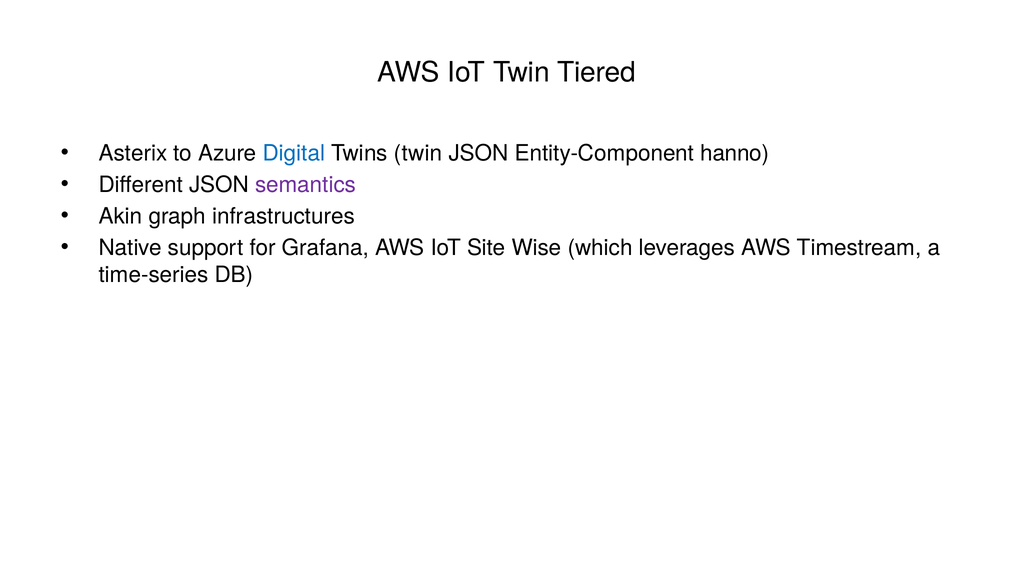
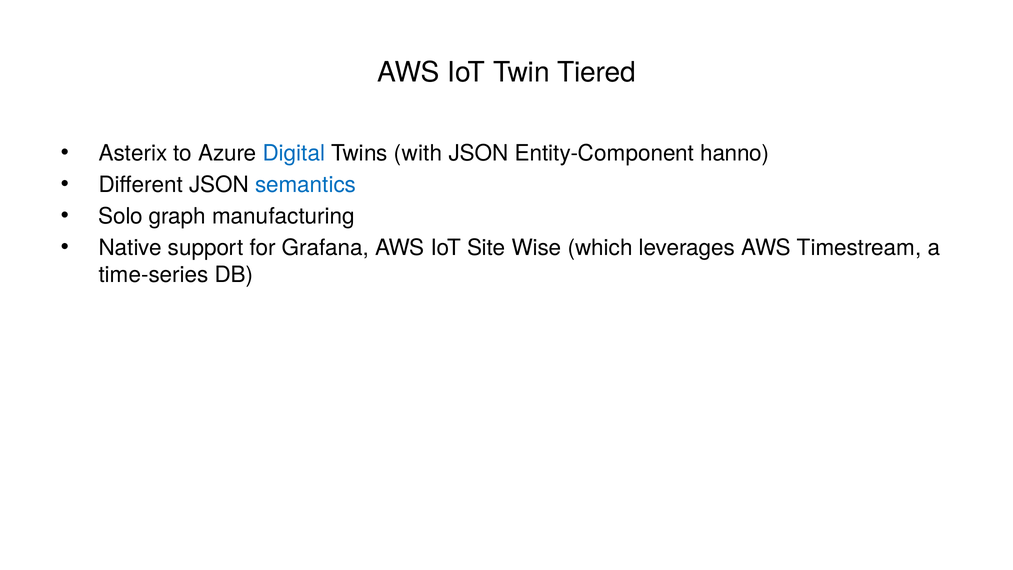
Twins twin: twin -> with (418, 153)
semantics colour: purple -> blue (306, 185)
Akin: Akin -> Solo (121, 216)
infrastructures: infrastructures -> manufacturing (284, 216)
